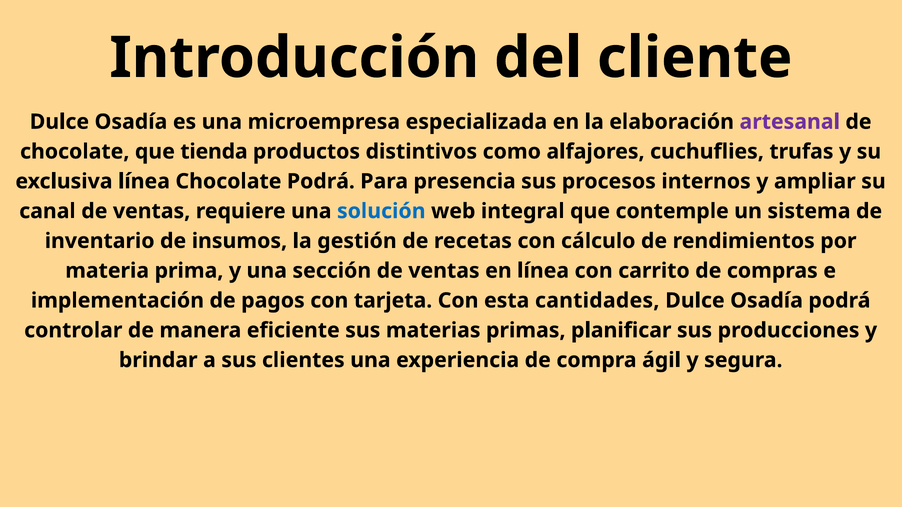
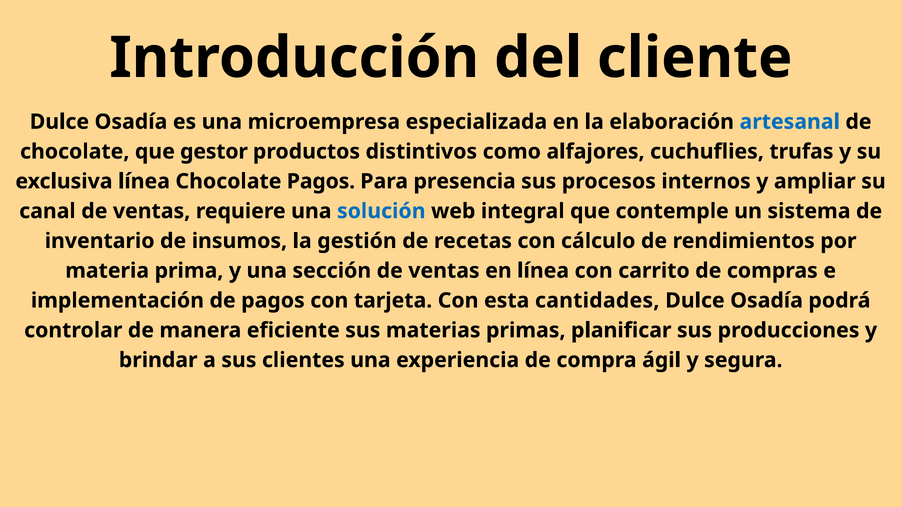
artesanal colour: purple -> blue (790, 122)
tienda: tienda -> gestor (214, 152)
Chocolate Podrá: Podrá -> Pagos (321, 181)
